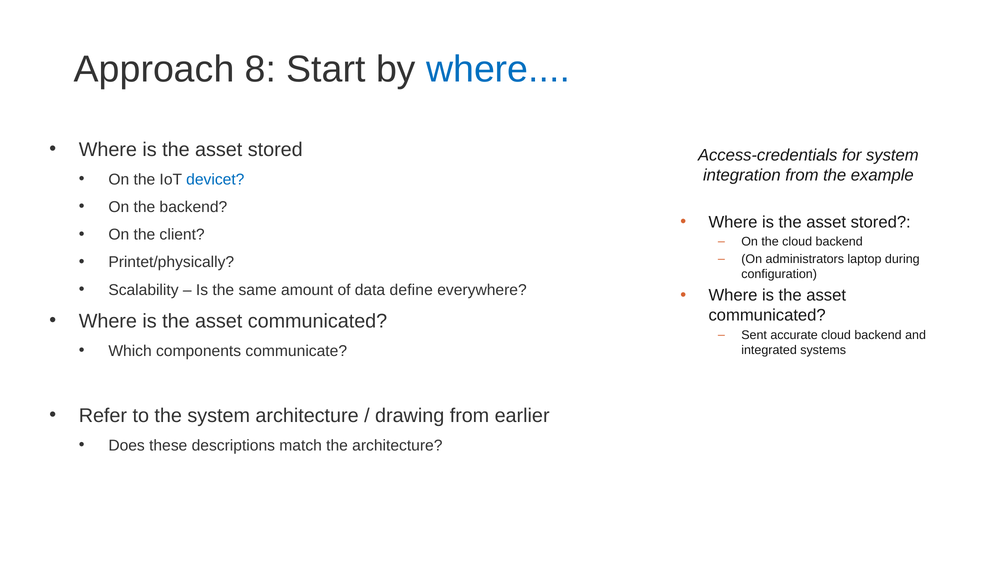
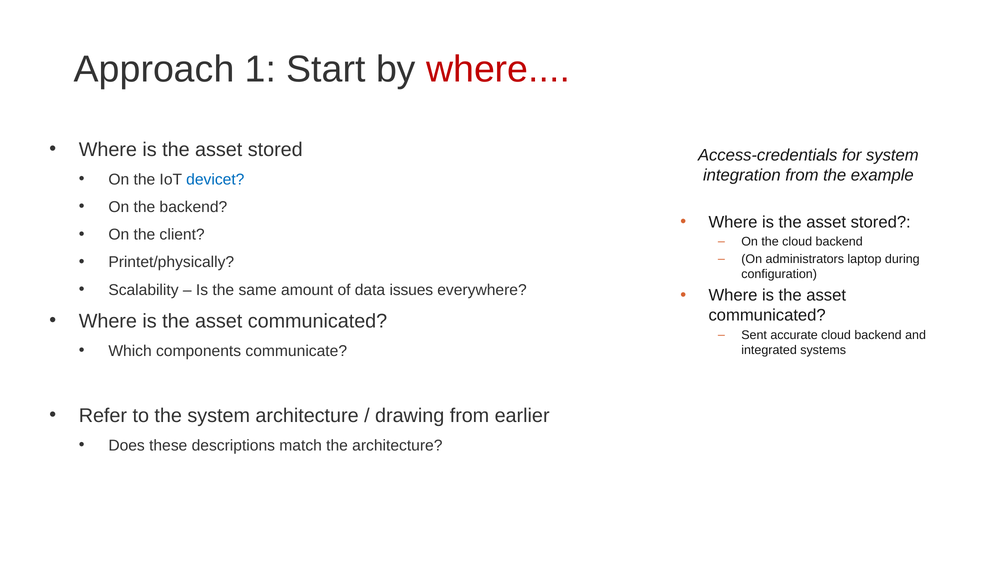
8: 8 -> 1 (260, 69)
where colour: blue -> red (498, 69)
define: define -> issues (411, 290)
